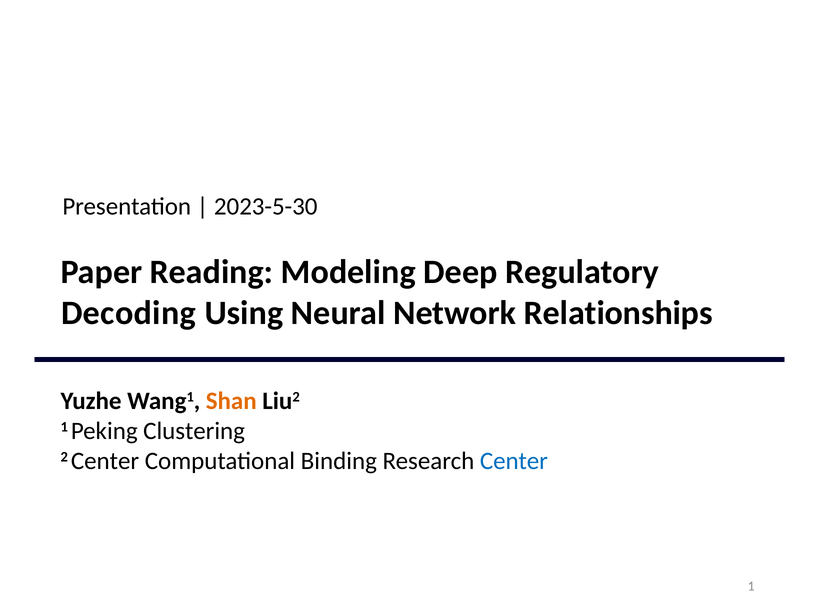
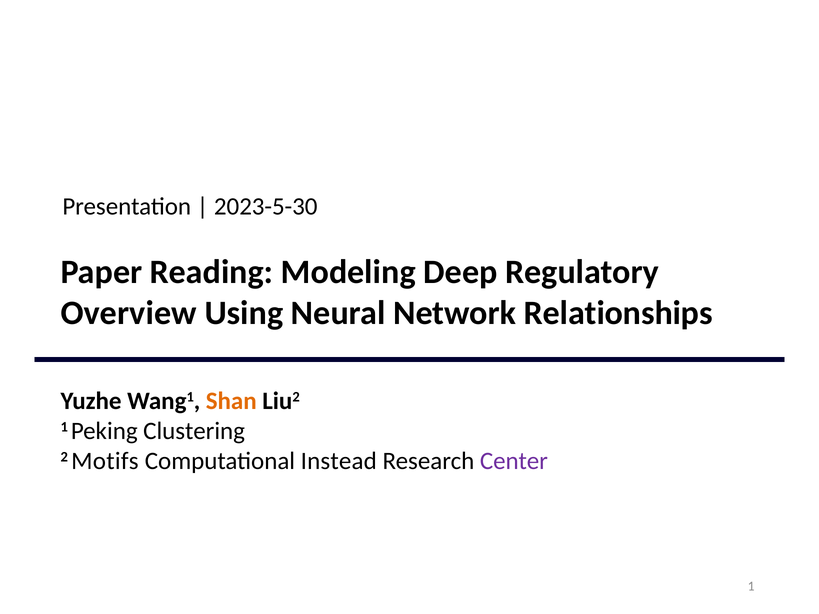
Decoding: Decoding -> Overview (129, 313)
2 Center: Center -> Motifs (105, 461)
Binding: Binding -> Instead (339, 461)
Center colour: blue -> purple (514, 461)
